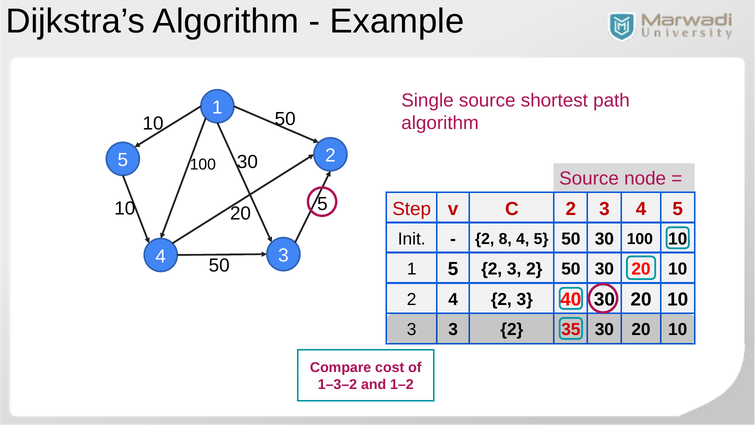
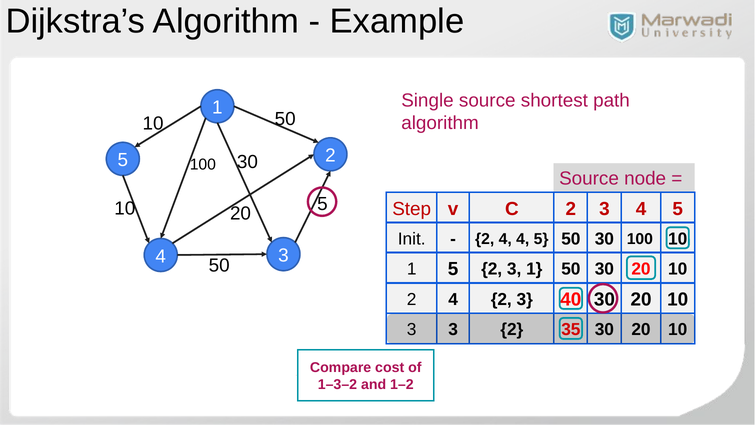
8: 8 -> 4 (505, 239)
2 3 2: 2 -> 1 (534, 269)
